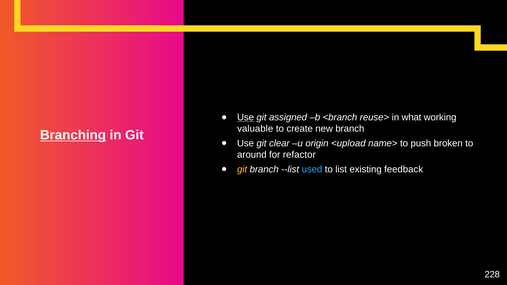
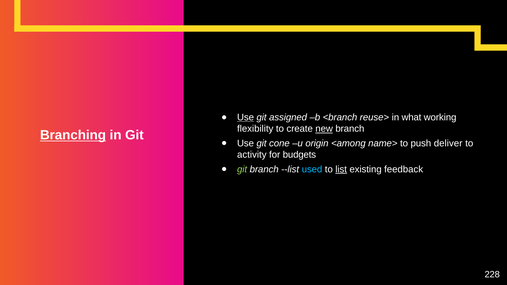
valuable: valuable -> flexibility (255, 129)
new underline: none -> present (324, 129)
clear: clear -> cone (279, 144)
<upload: <upload -> <among (348, 144)
broken: broken -> deliver (448, 144)
around: around -> activity (252, 155)
refactor: refactor -> budgets (299, 155)
git colour: yellow -> light green (242, 169)
list underline: none -> present (341, 169)
